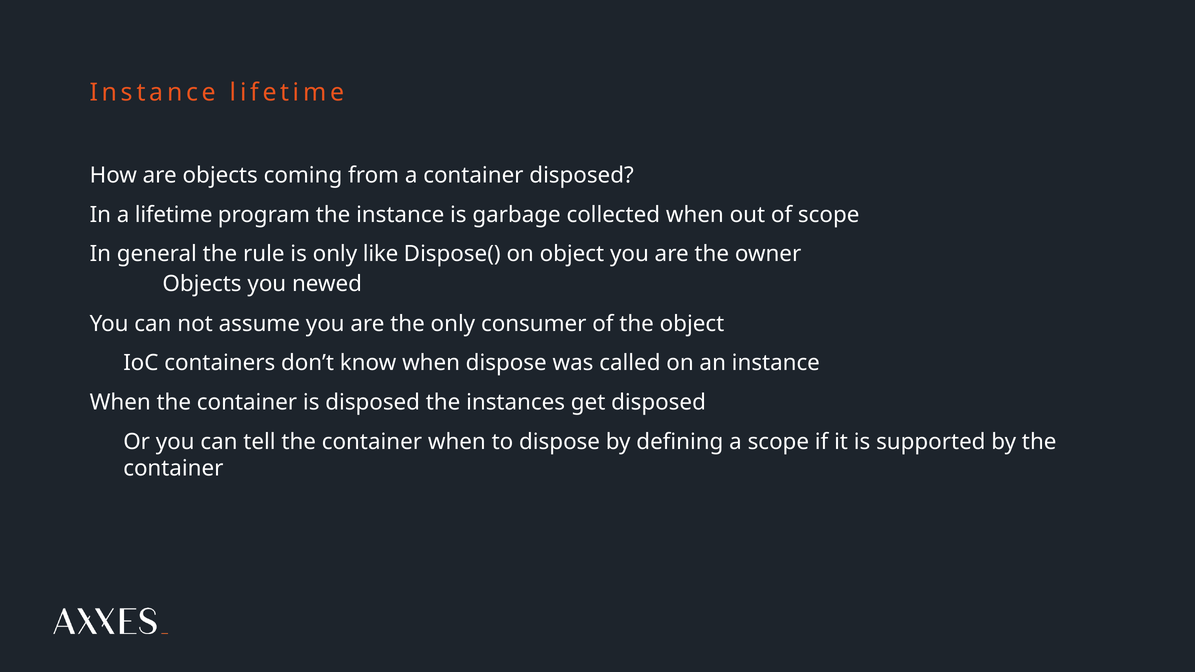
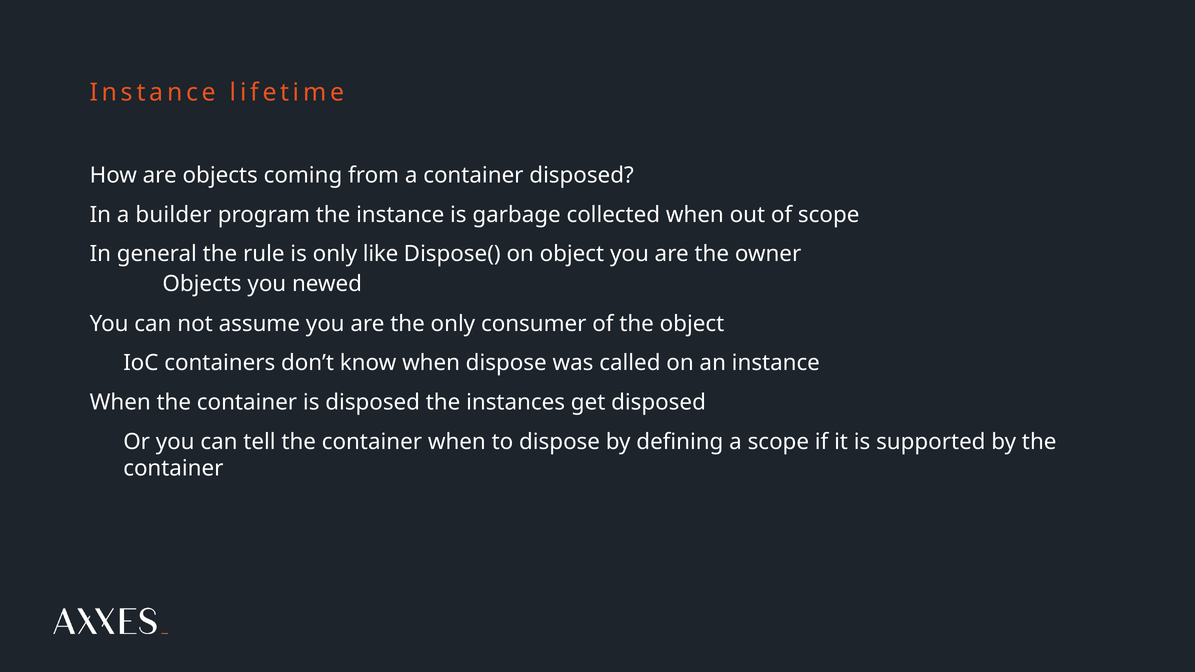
a lifetime: lifetime -> builder (174, 215)
